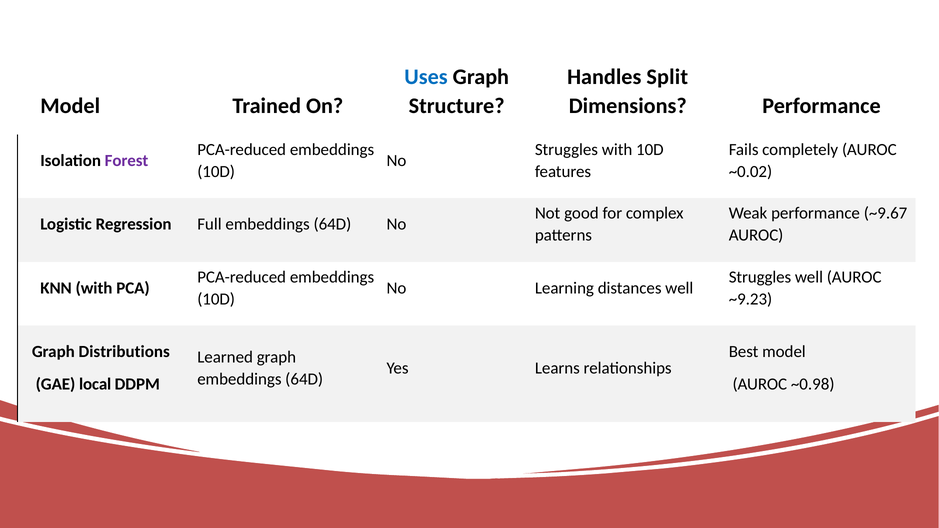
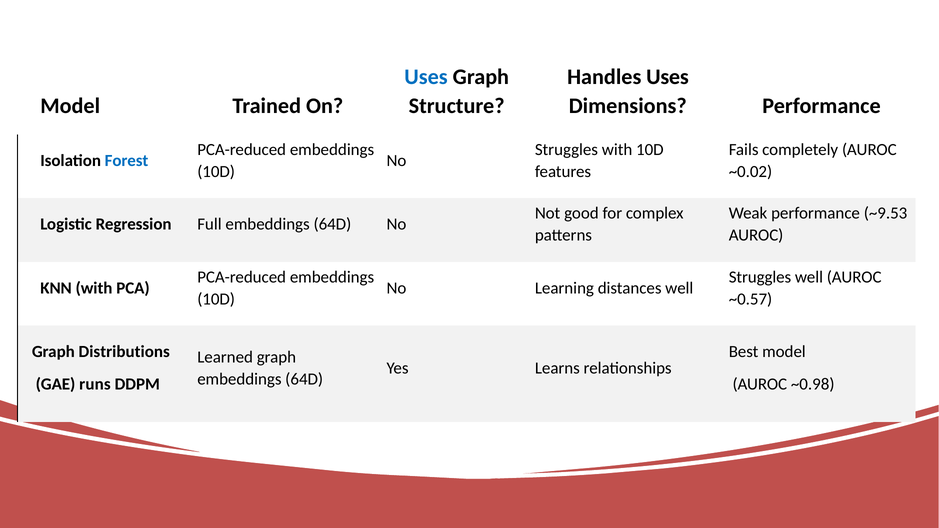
Handles Split: Split -> Uses (667, 77)
Forest colour: purple -> blue (127, 161)
~9.67: ~9.67 -> ~9.53 (886, 213)
~9.23: ~9.23 -> ~0.57 (751, 299)
local: local -> runs (95, 385)
